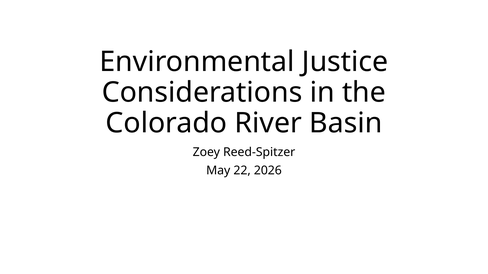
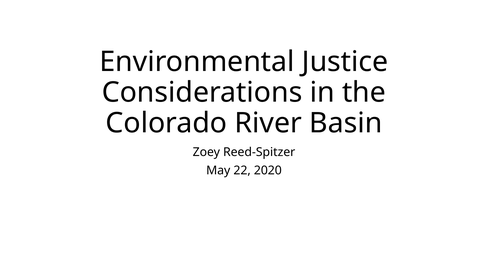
2026: 2026 -> 2020 (268, 171)
